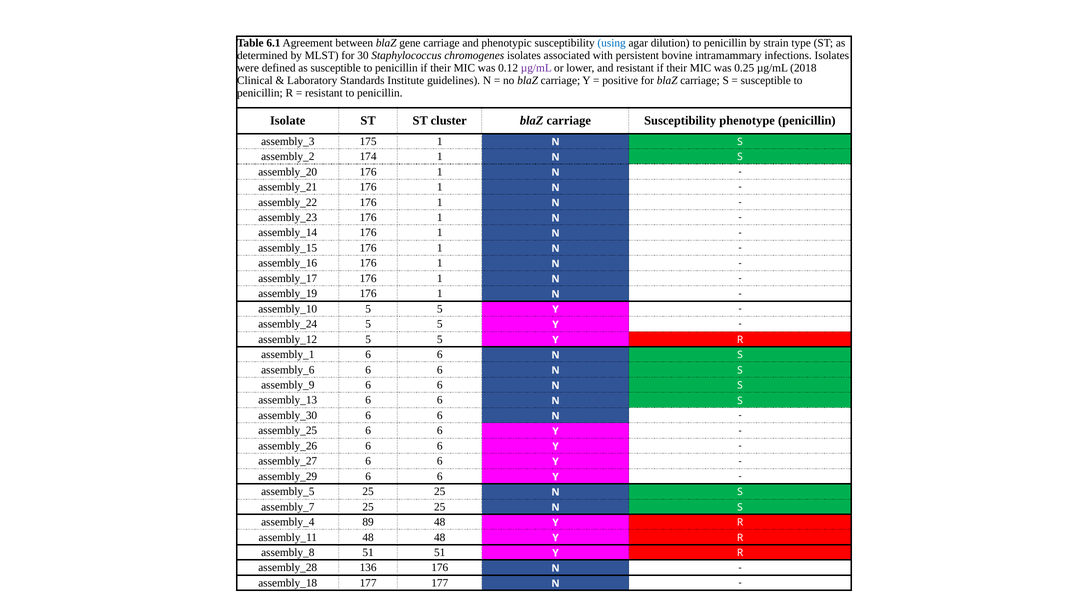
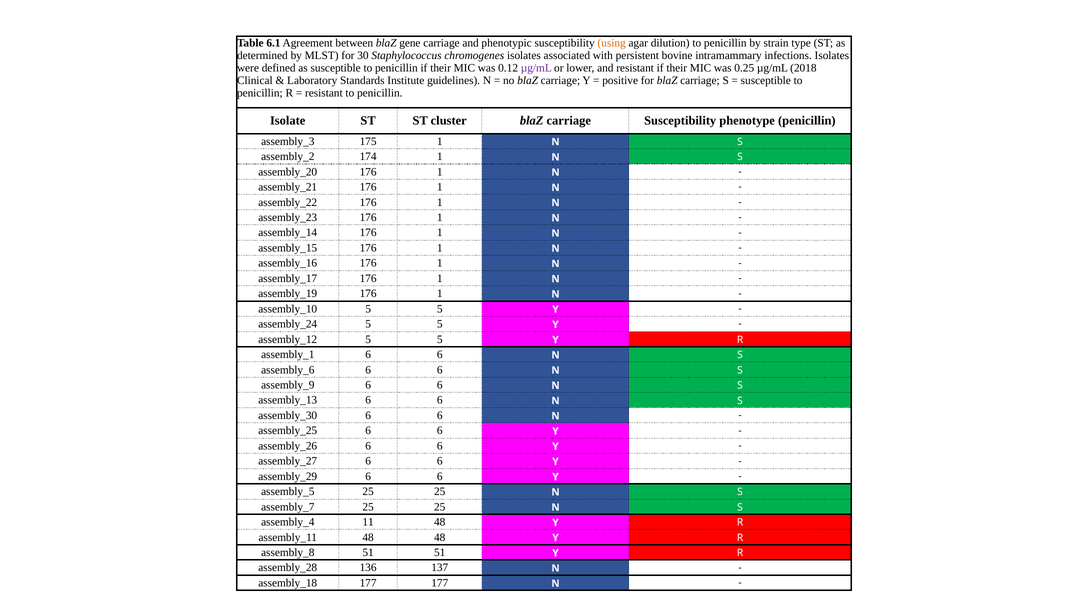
using colour: blue -> orange (612, 43)
89: 89 -> 11 (368, 522)
136 176: 176 -> 137 (440, 568)
